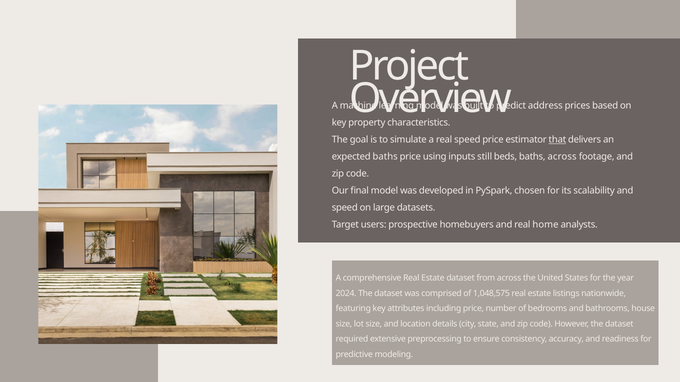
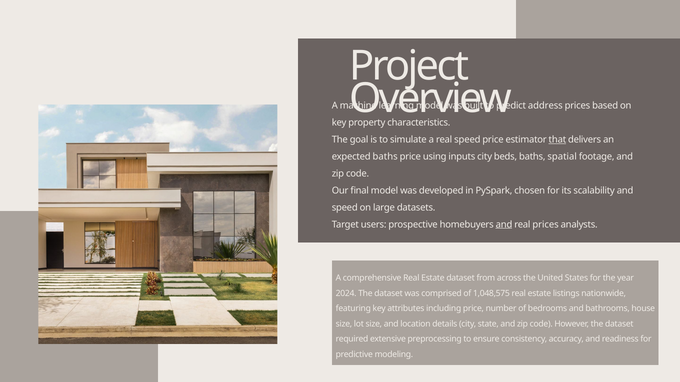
inputs still: still -> city (485, 157)
baths across: across -> spatial (562, 157)
and underline: none -> present (504, 225)
real home: home -> prices (546, 225)
